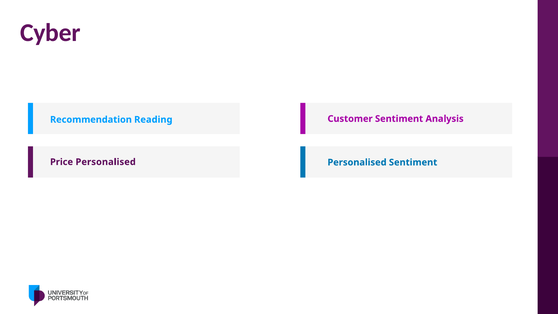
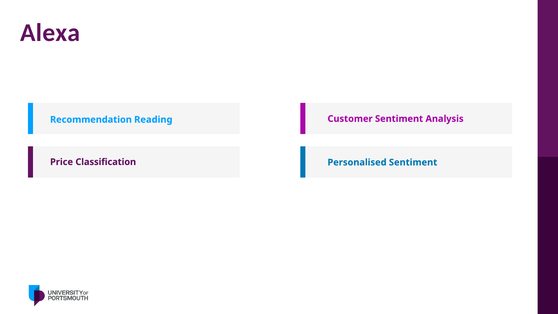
Cyber: Cyber -> Alexa (50, 33)
Price Personalised: Personalised -> Classification (106, 162)
